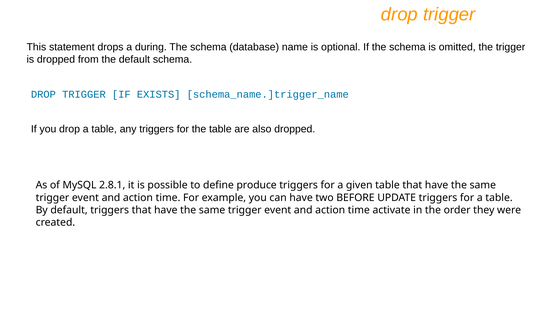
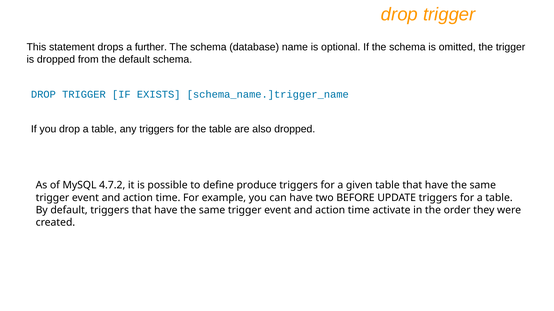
during: during -> further (151, 47)
2.8.1: 2.8.1 -> 4.7.2 (112, 186)
